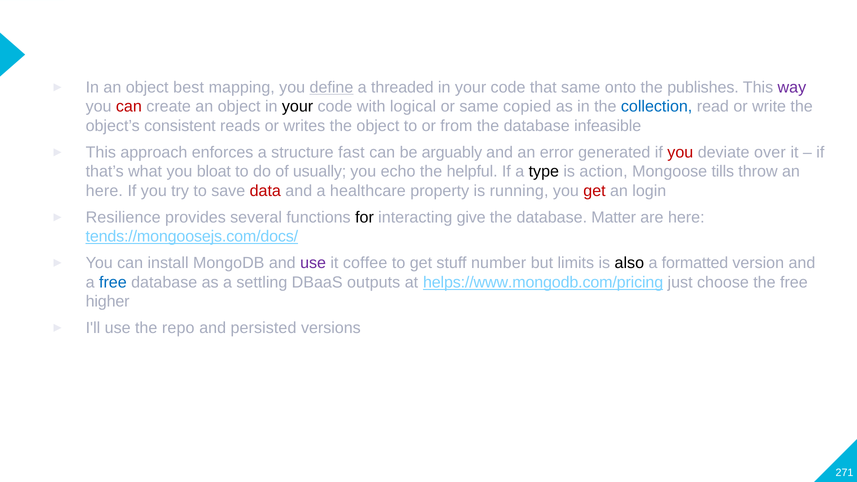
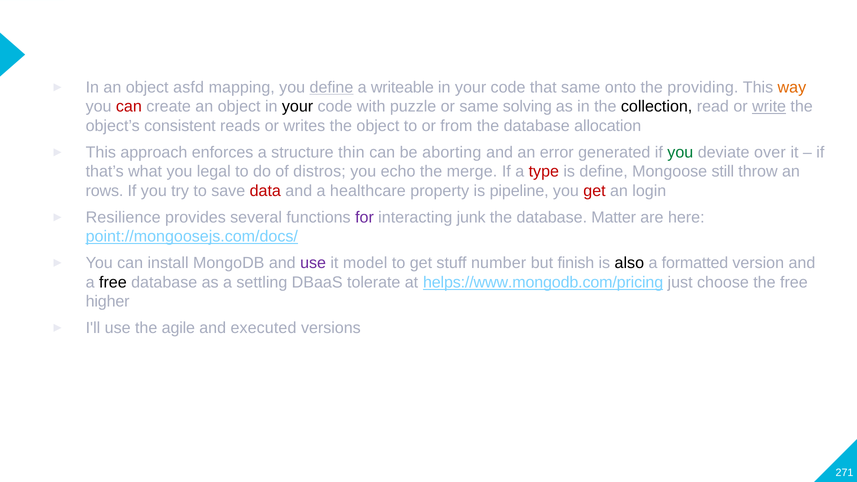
best: best -> asfd (189, 87)
threaded: threaded -> writeable (402, 87)
publishes: publishes -> providing (703, 87)
way colour: purple -> orange (792, 87)
logical: logical -> puzzle (413, 107)
copied: copied -> solving (527, 107)
collection colour: blue -> black (657, 107)
write underline: none -> present (769, 107)
infeasible: infeasible -> allocation (608, 126)
fast: fast -> thin (351, 152)
arguably: arguably -> aborting (452, 152)
you colour: red -> green (680, 152)
bloat: bloat -> legal (214, 172)
usually: usually -> distros (319, 172)
helpful: helpful -> merge (472, 172)
type colour: black -> red (544, 172)
is action: action -> define (604, 172)
tills: tills -> still (723, 172)
here: here -> rows (104, 191)
running: running -> pipeline (519, 191)
for colour: black -> purple (364, 217)
give: give -> junk (471, 217)
tends://mongoosejs.com/docs/: tends://mongoosejs.com/docs/ -> point://mongoosejs.com/docs/ (192, 237)
coffee: coffee -> model (365, 263)
limits: limits -> finish (576, 263)
free colour: blue -> black (113, 282)
outputs: outputs -> tolerate (374, 282)
repo: repo -> agile (178, 328)
persisted: persisted -> executed (263, 328)
